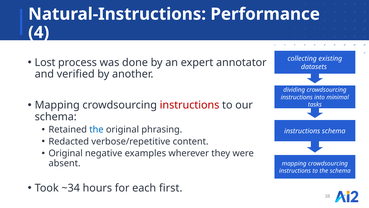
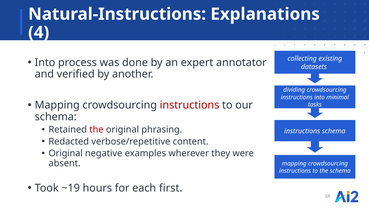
Performance: Performance -> Explanations (265, 14)
Lost: Lost -> Into (45, 62)
the colour: blue -> red (96, 129)
~34: ~34 -> ~19 (71, 188)
